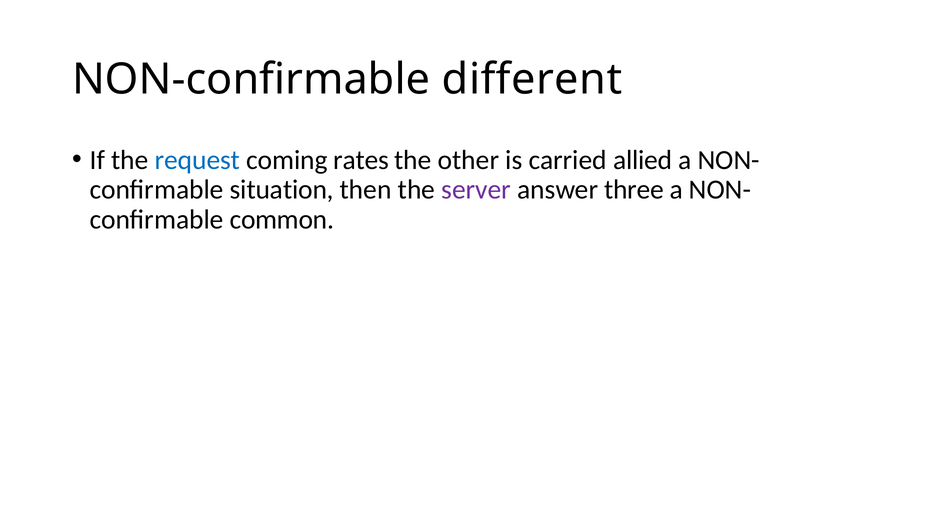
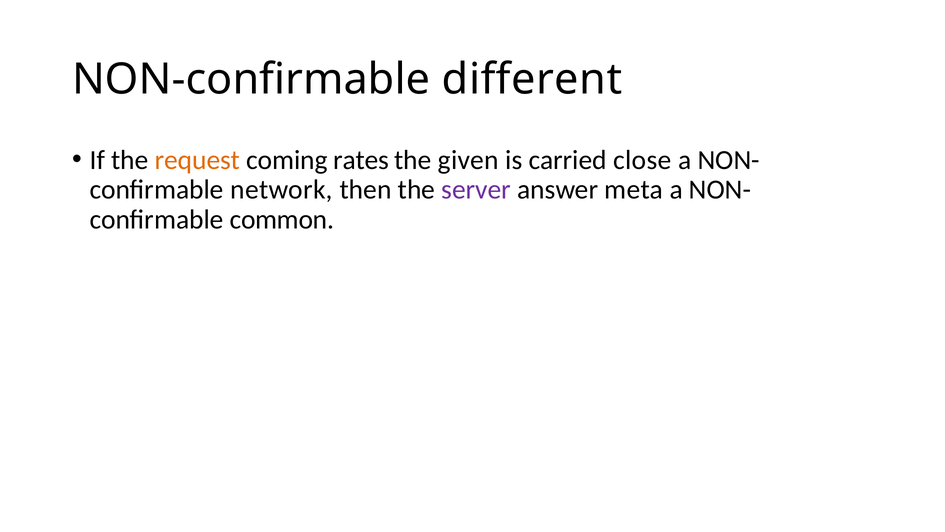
request colour: blue -> orange (197, 160)
other: other -> given (468, 160)
allied: allied -> close (642, 160)
situation: situation -> network (282, 190)
three: three -> meta (634, 190)
